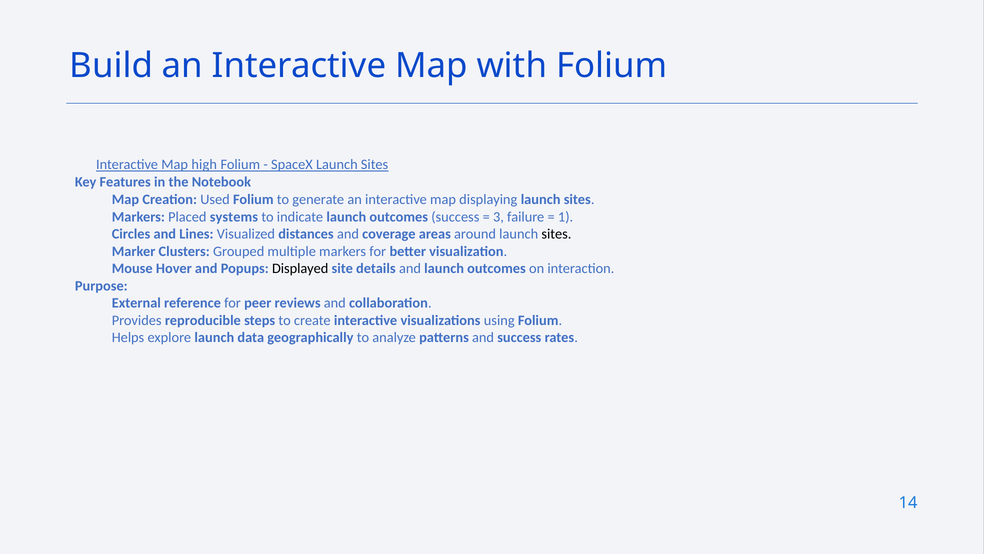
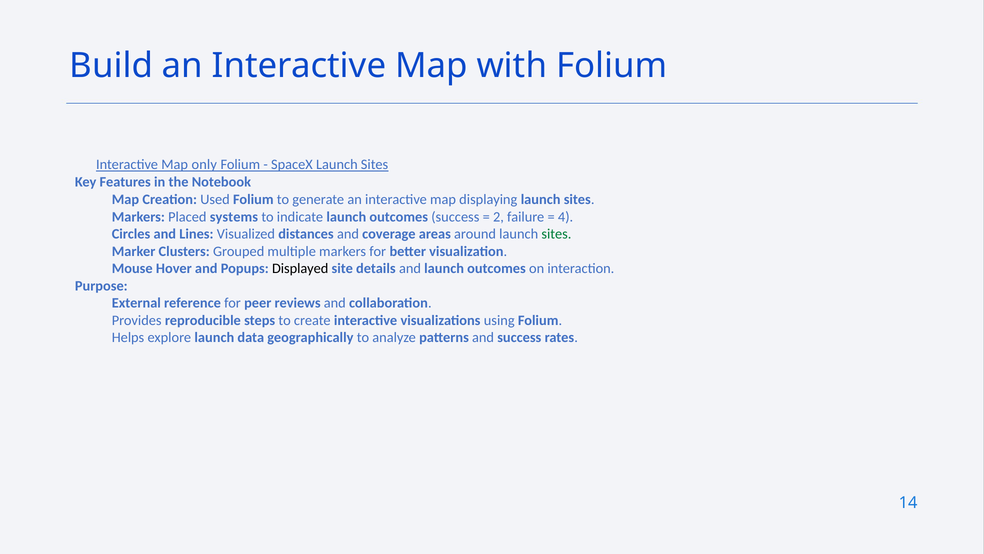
high: high -> only (204, 165)
3: 3 -> 2 (498, 217)
1: 1 -> 4 (566, 217)
sites colour: black -> green (556, 234)
